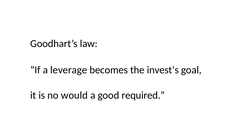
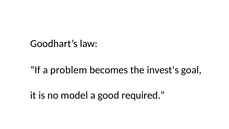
leverage: leverage -> problem (69, 70)
would: would -> model (74, 95)
